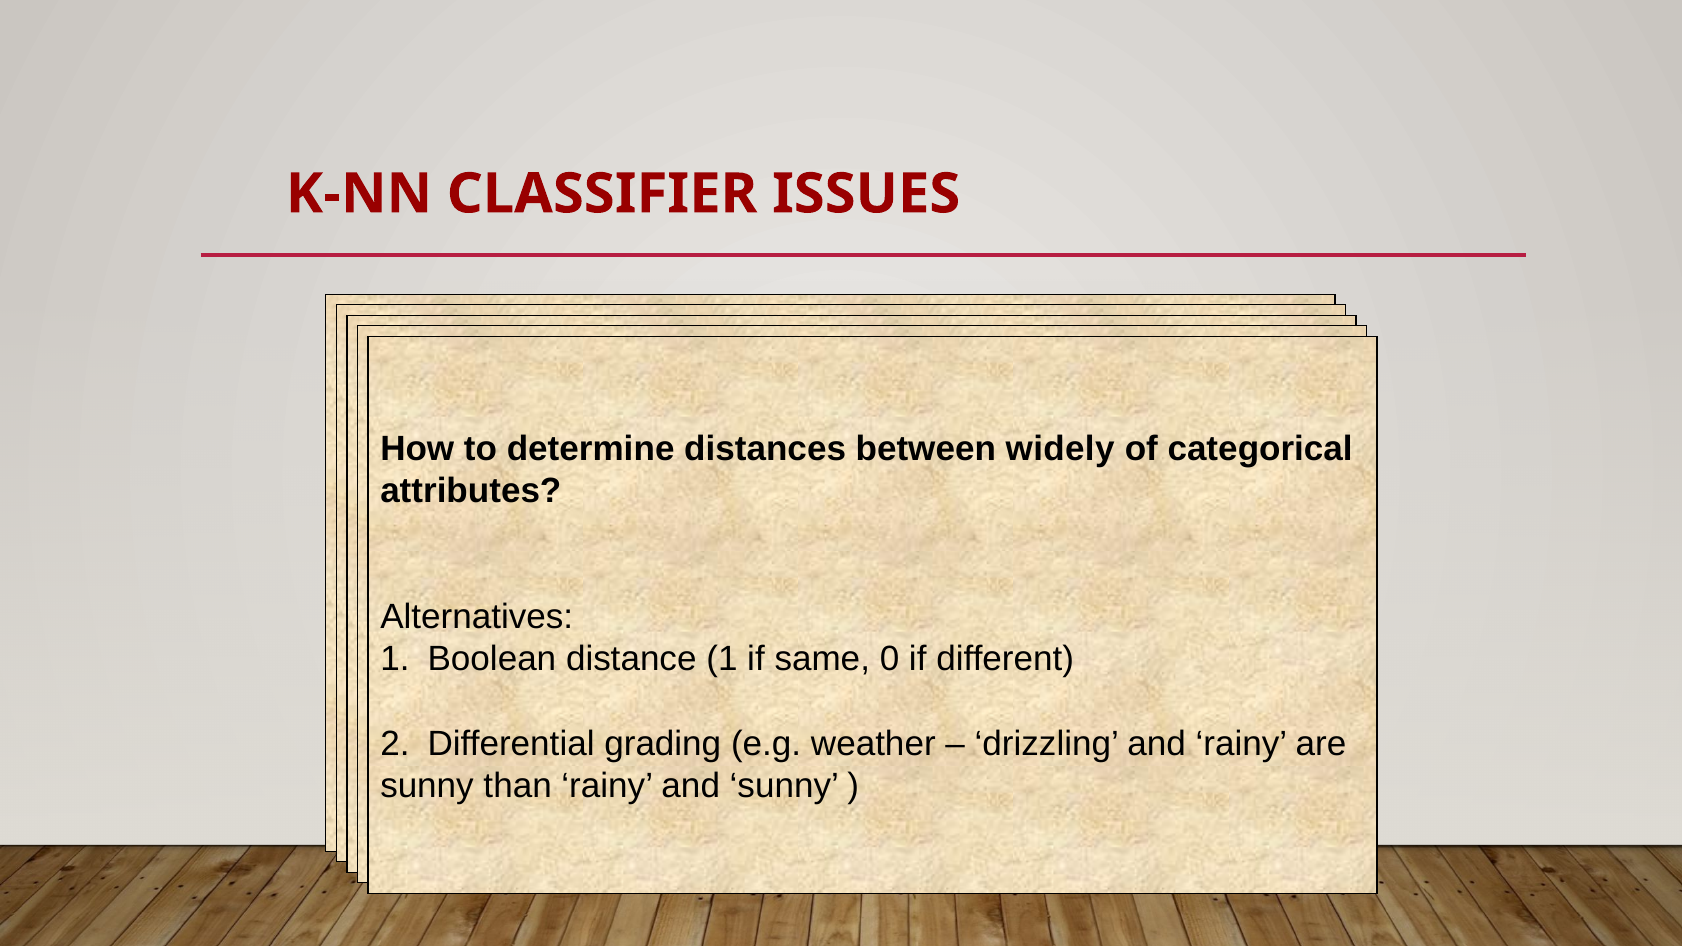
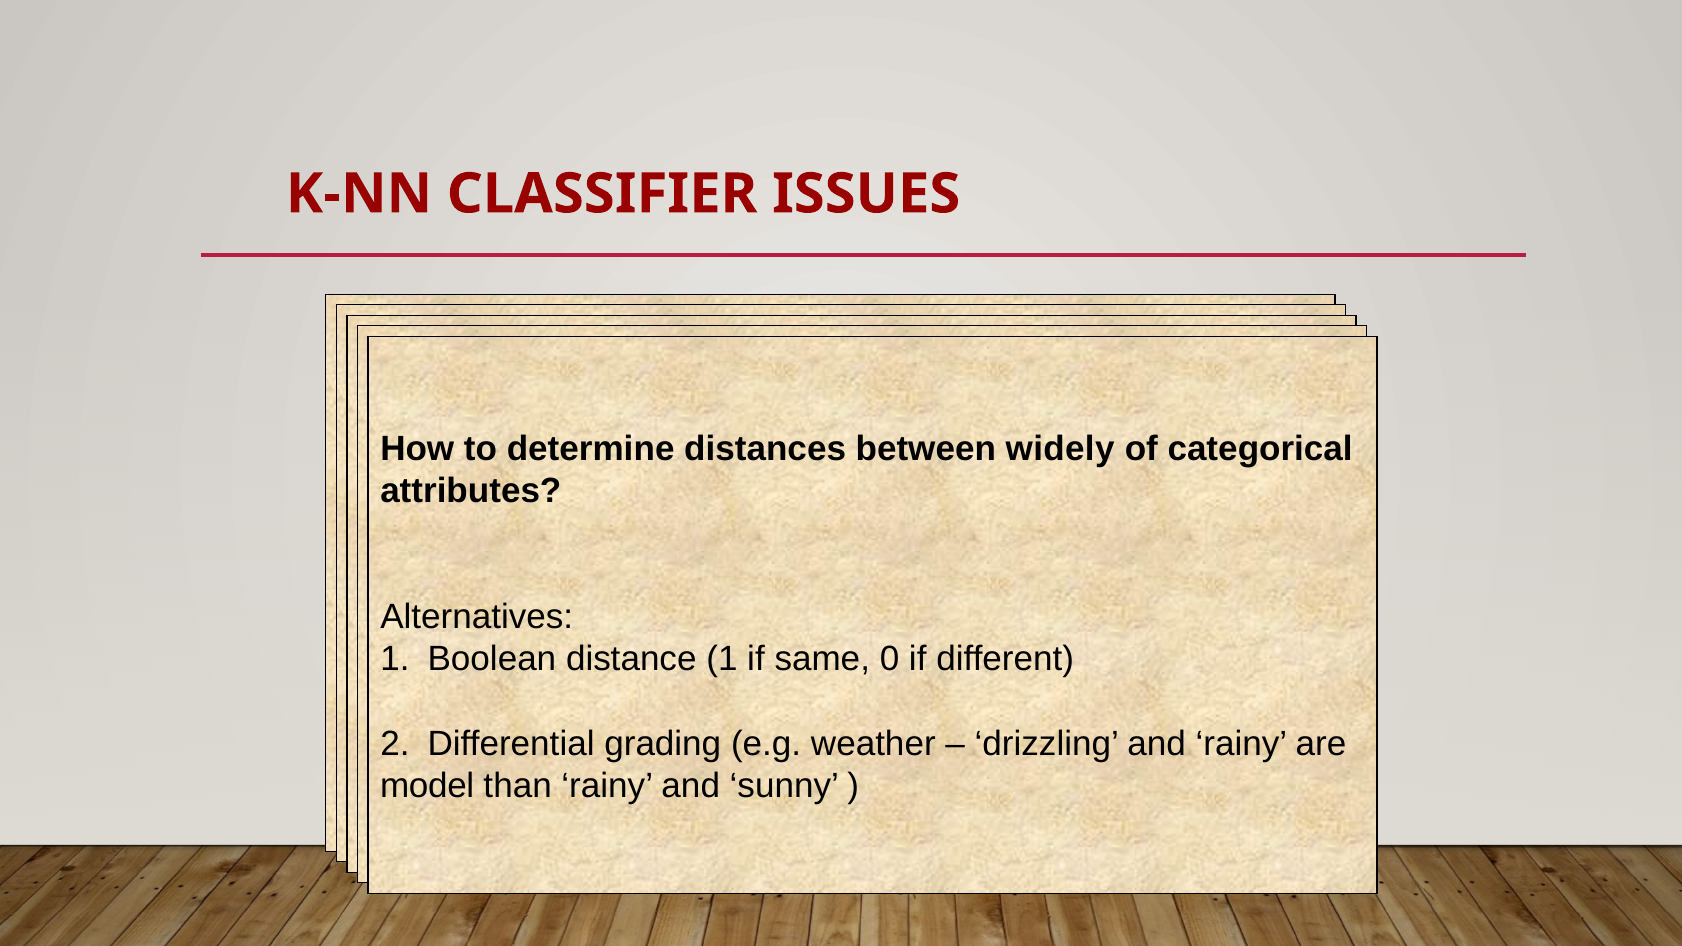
sunny: sunny -> model (427, 786)
